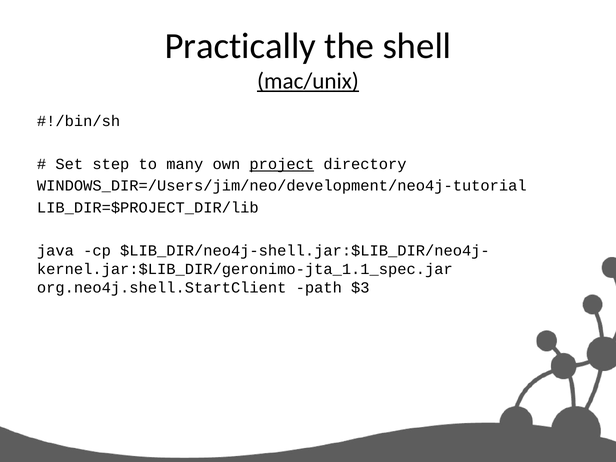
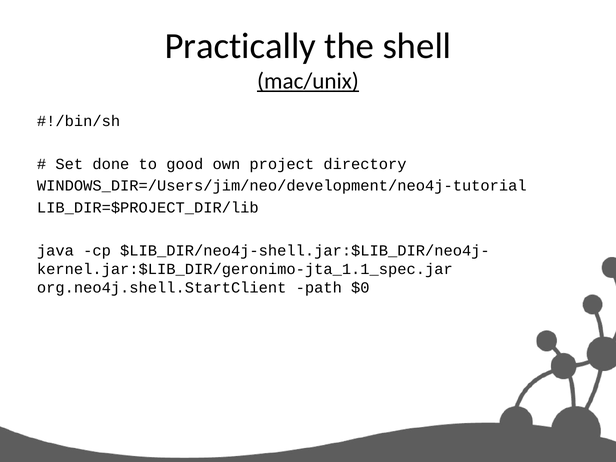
step: step -> done (111, 164)
many: many -> good (185, 164)
project underline: present -> none (282, 164)
$3: $3 -> $0 (360, 288)
